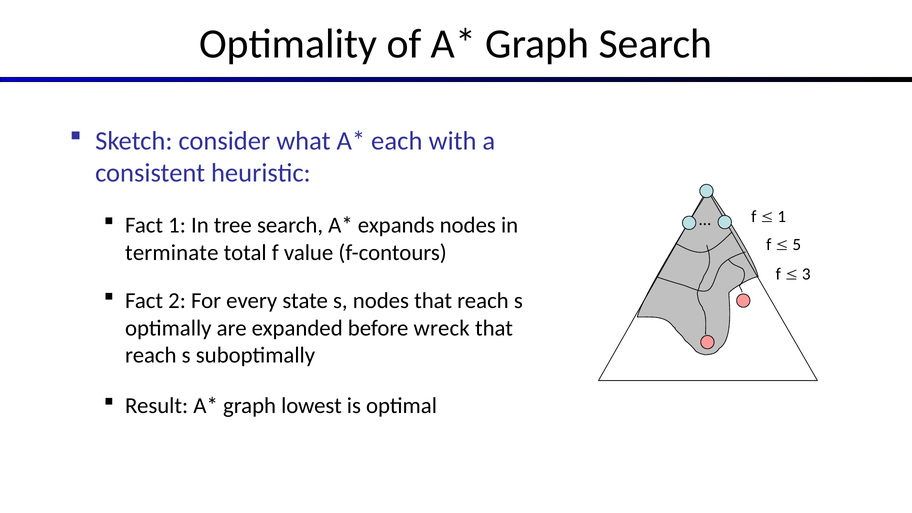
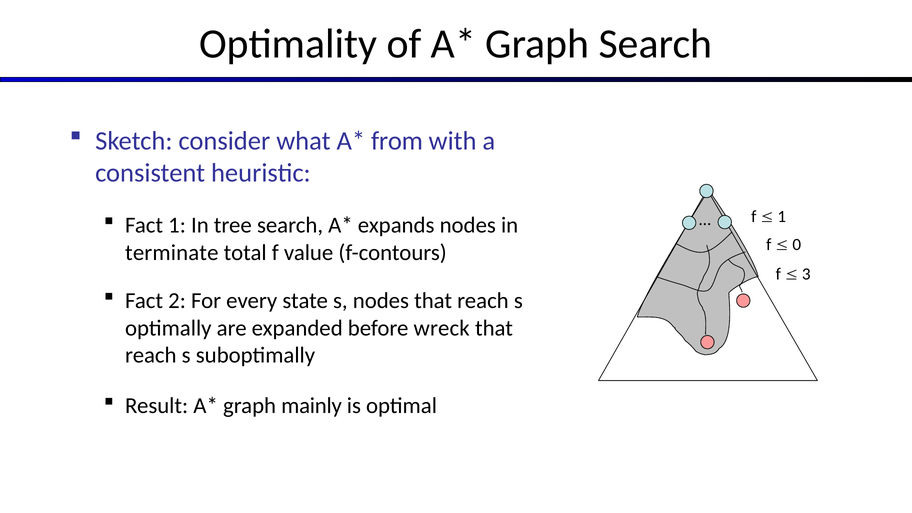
each: each -> from (397, 141)
5: 5 -> 0 (797, 245)
lowest: lowest -> mainly (312, 406)
